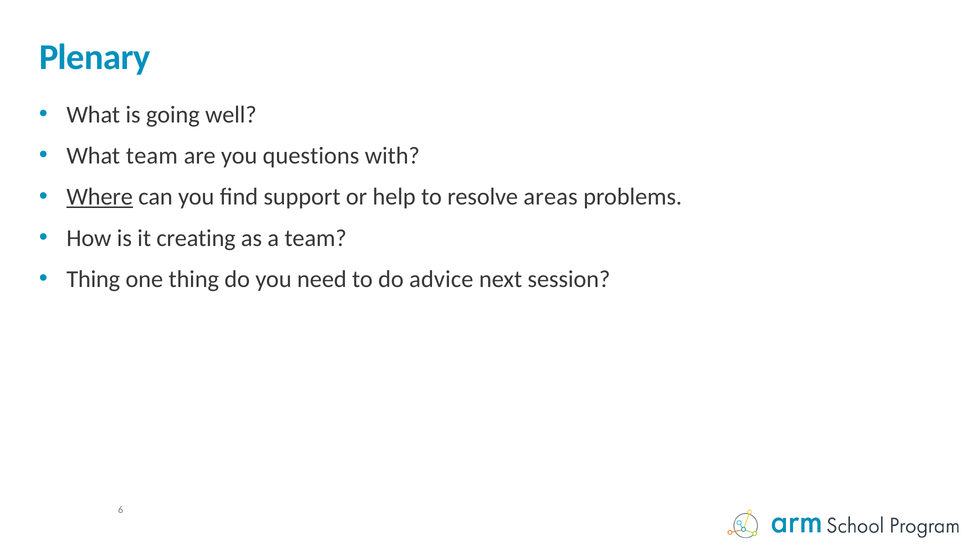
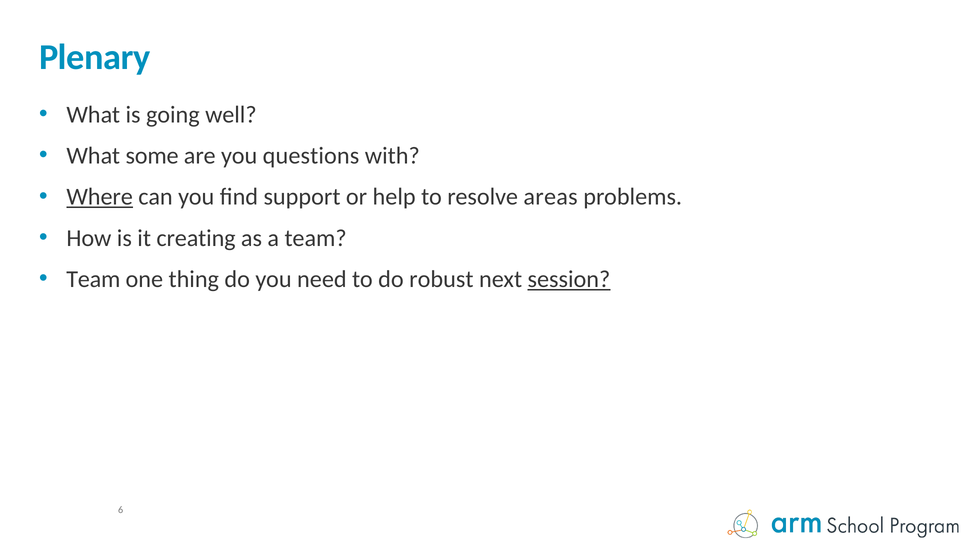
What team: team -> some (152, 156)
Thing: Thing -> Team (93, 279)
advice: advice -> robust (441, 279)
session underline: none -> present (569, 279)
